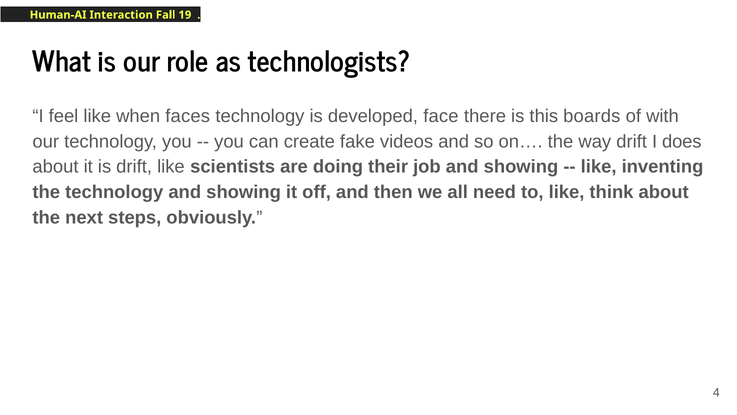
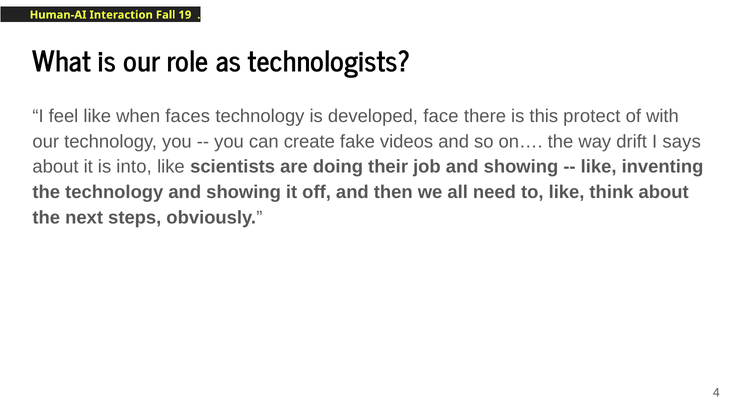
boards: boards -> protect (592, 116)
does: does -> says (682, 141)
is drift: drift -> into (134, 167)
